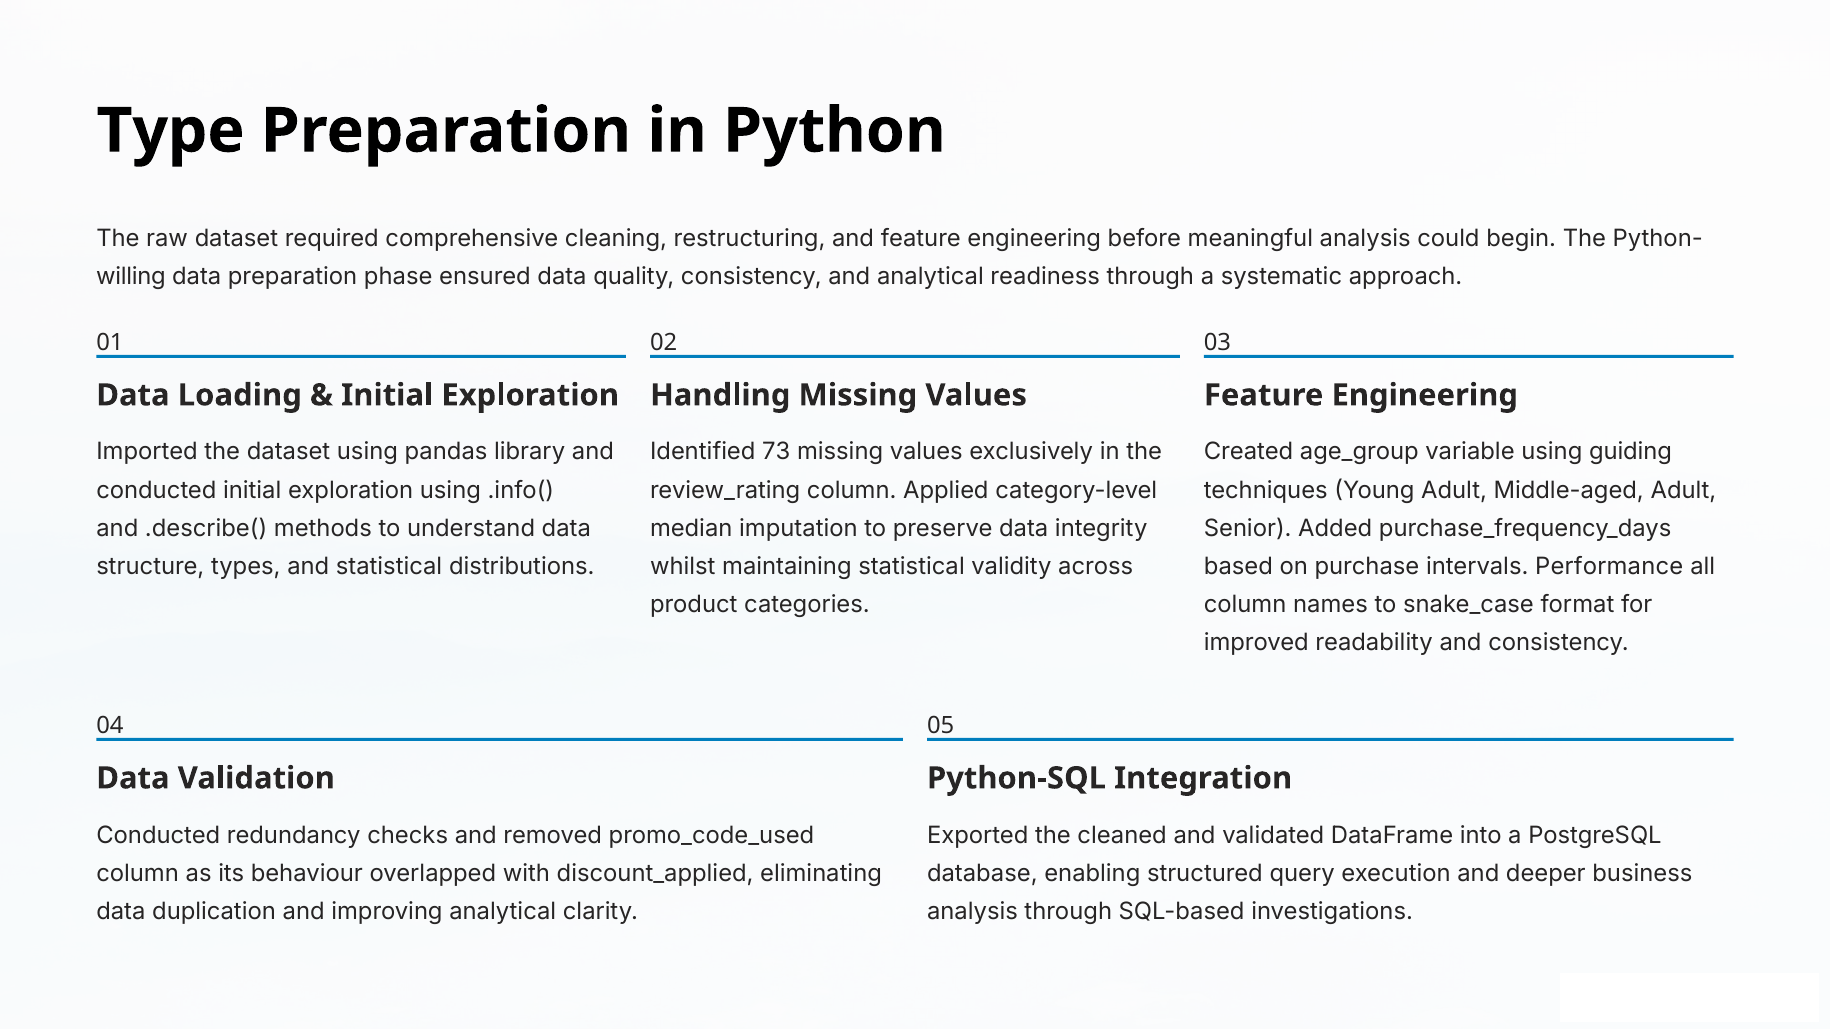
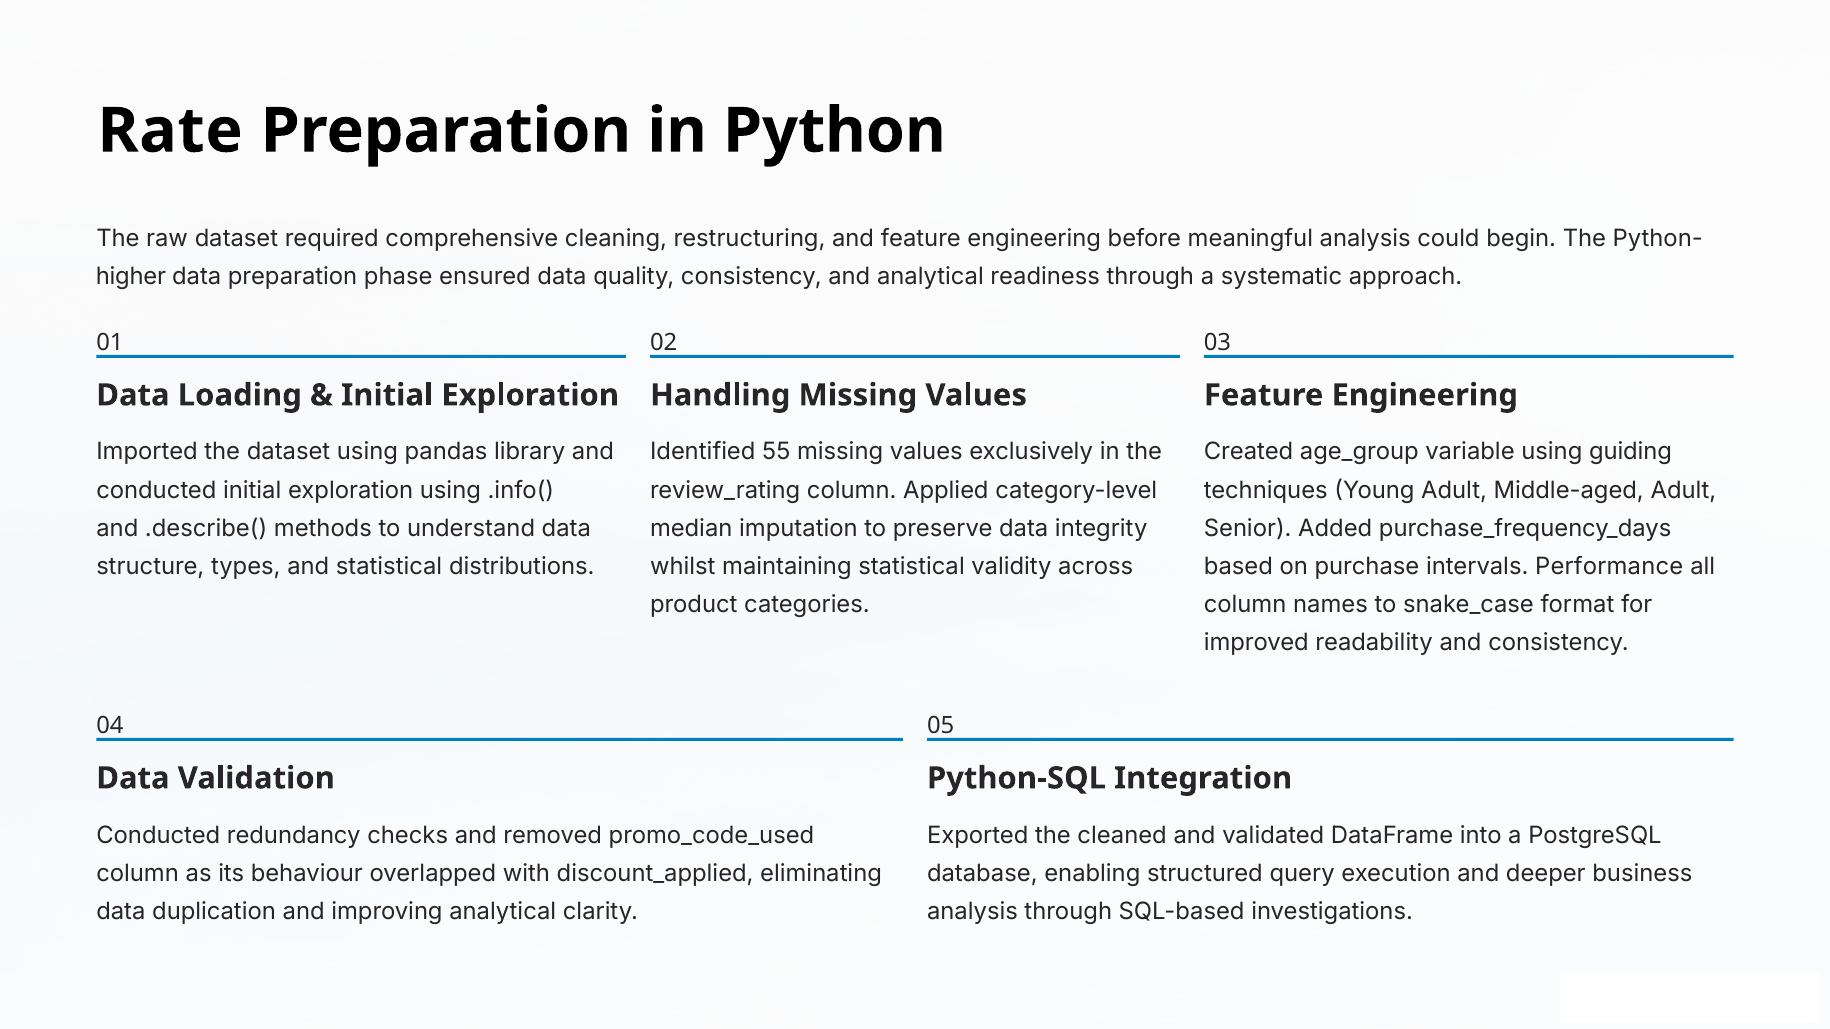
Type: Type -> Rate (170, 131)
willing: willing -> higher (131, 277)
73: 73 -> 55 (776, 452)
